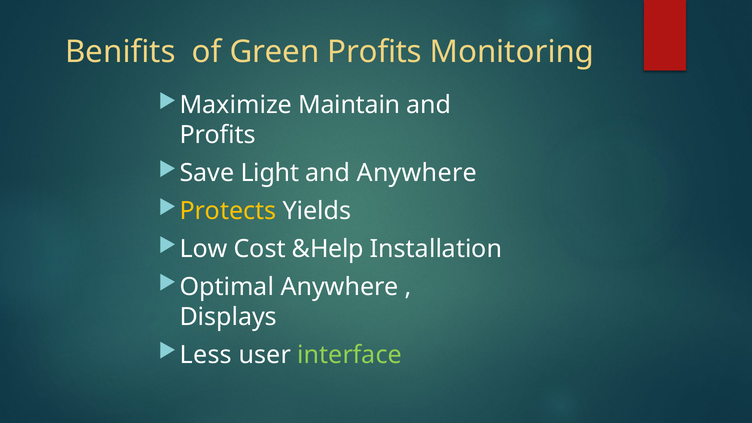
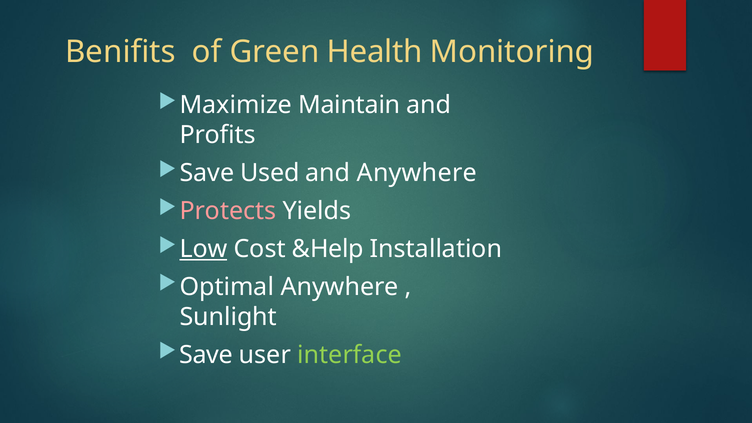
Green Profits: Profits -> Health (375, 52)
Light: Light -> Used (270, 173)
Protects colour: yellow -> pink (228, 211)
Low underline: none -> present (203, 249)
Displays: Displays -> Sunlight (228, 317)
Less: Less -> Save (206, 355)
